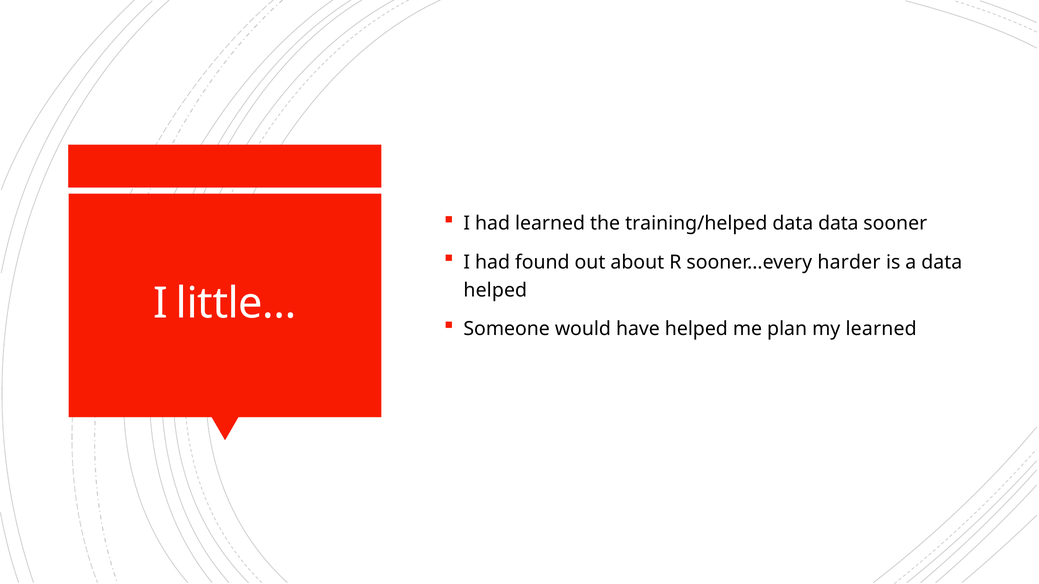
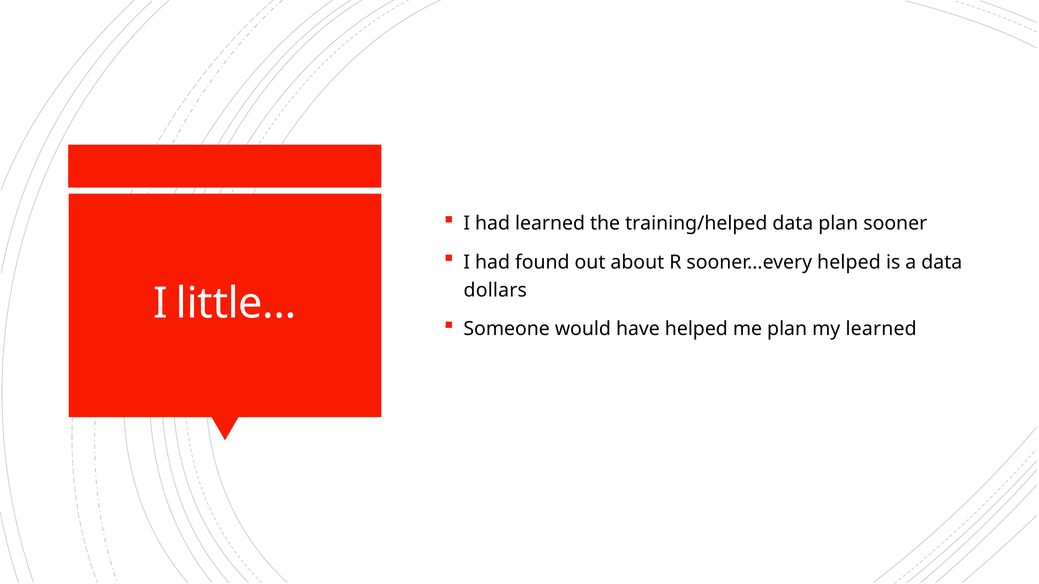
data data: data -> plan (838, 223)
sooner…every harder: harder -> helped (849, 262)
helped: helped -> dollars (495, 290)
